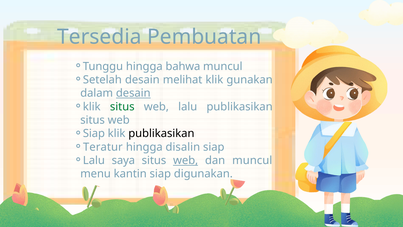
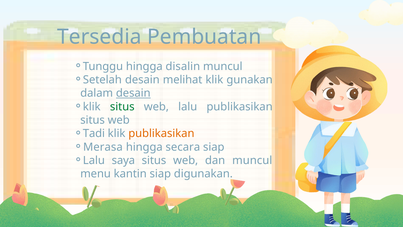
bahwa: bahwa -> disalin (183, 66)
Siap: Siap -> Tadi (94, 133)
publikasikan colour: black -> orange (161, 133)
Teratur: Teratur -> Merasa (103, 147)
disalin: disalin -> secara (183, 147)
web underline: present -> none (186, 160)
